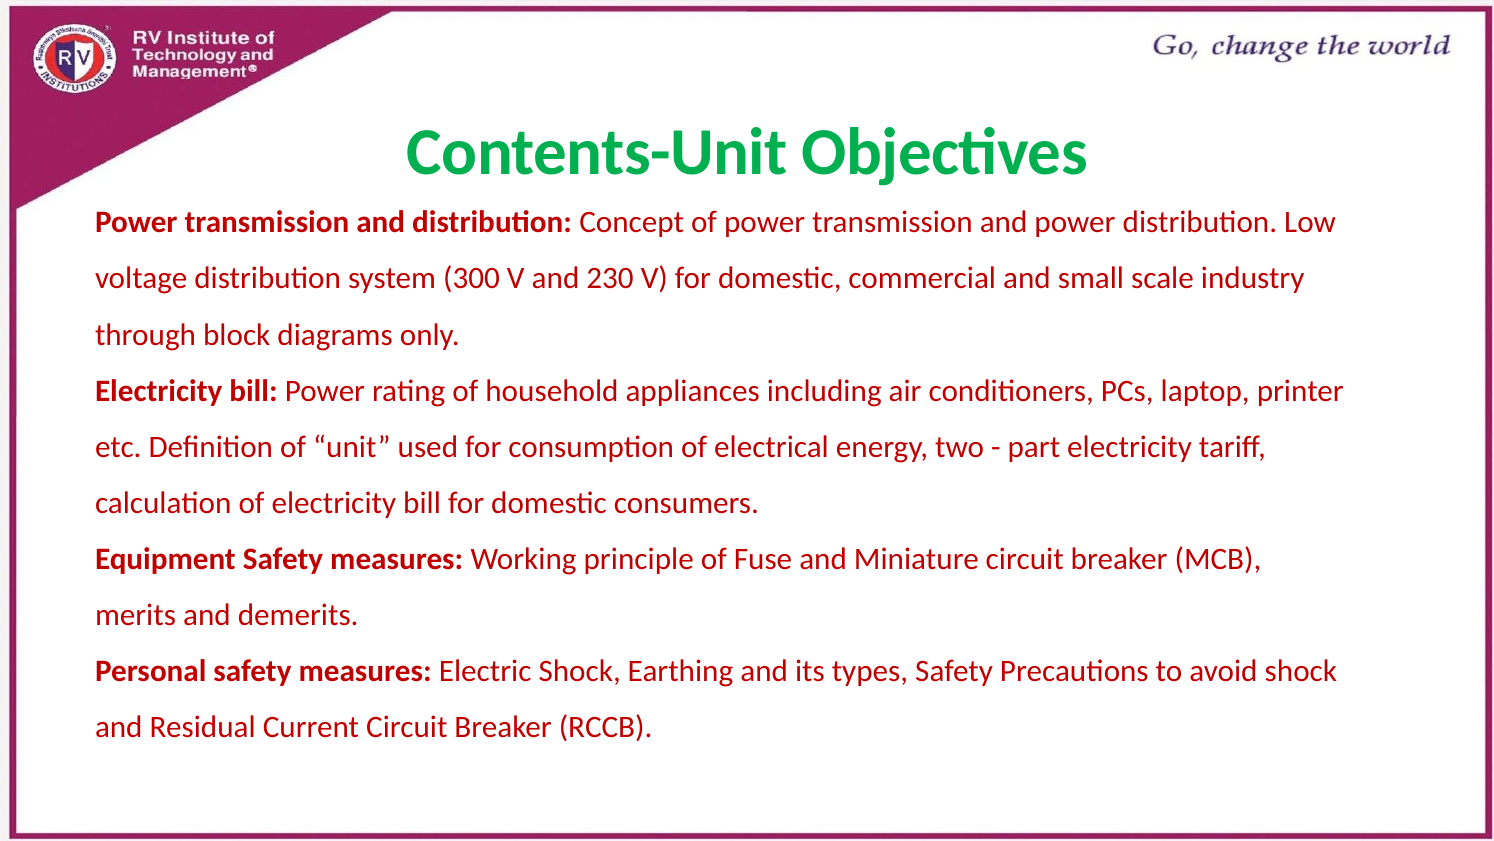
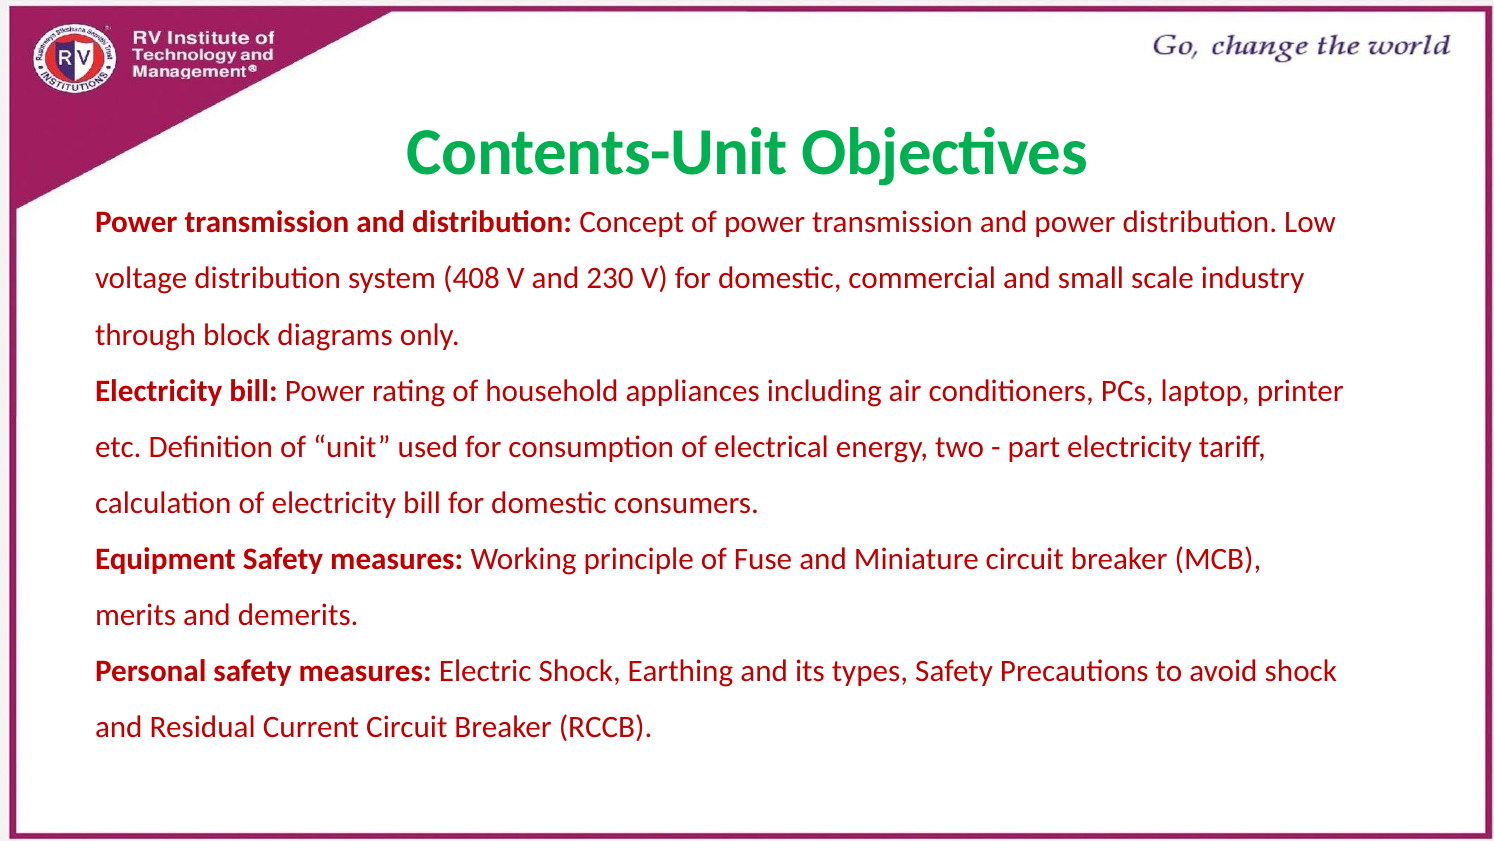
300: 300 -> 408 (471, 278)
